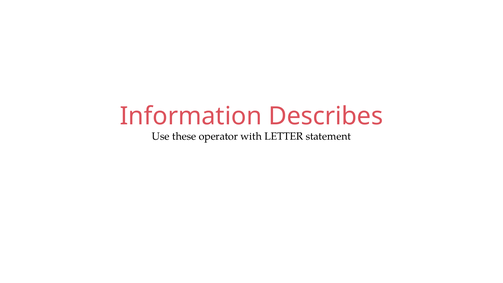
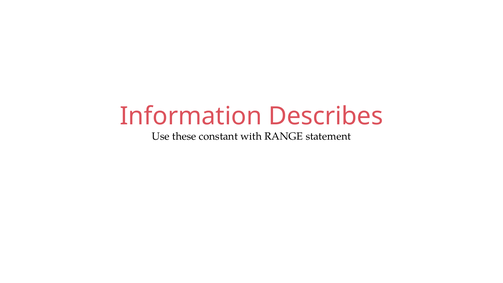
operator: operator -> constant (218, 137)
LETTER: LETTER -> RANGE (284, 137)
